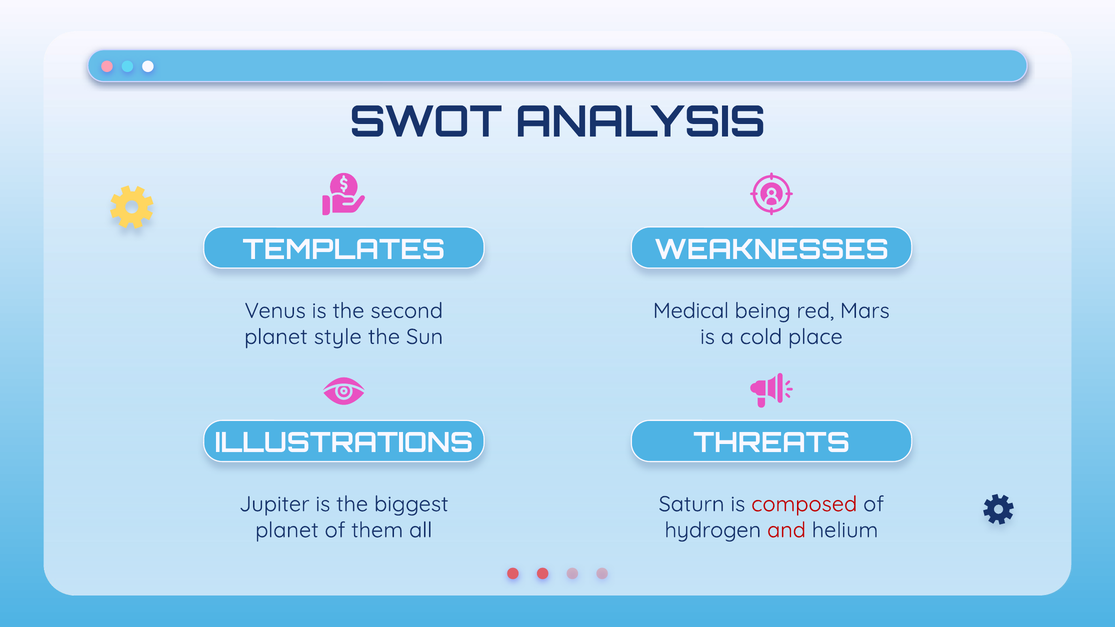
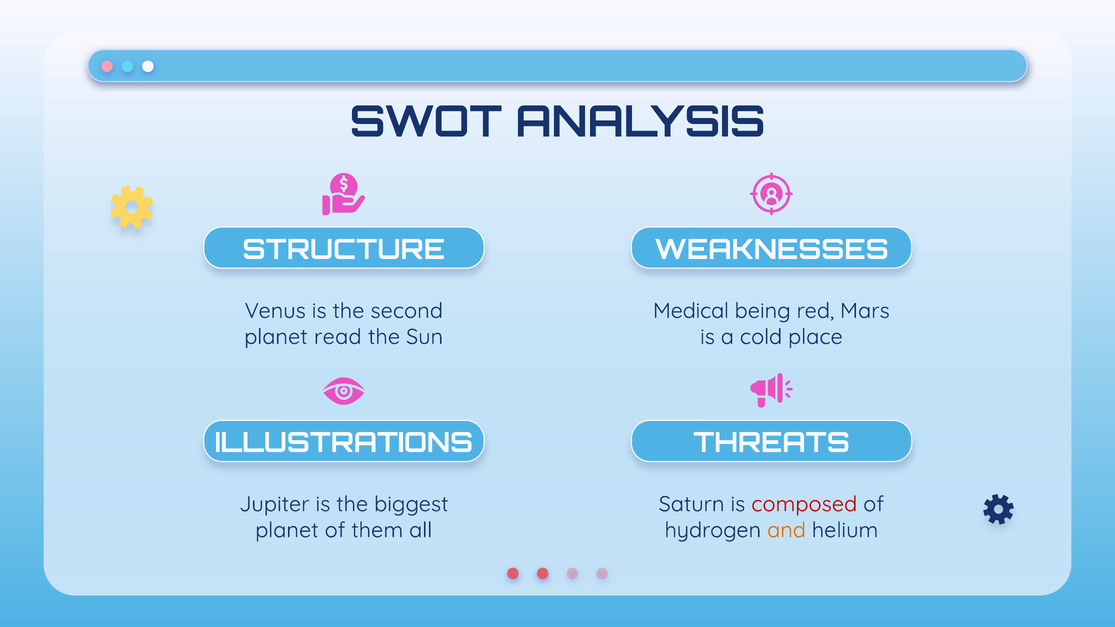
TEMPLATES: TEMPLATES -> STRUCTURE (344, 250)
style: style -> read (338, 337)
and colour: red -> orange (787, 530)
